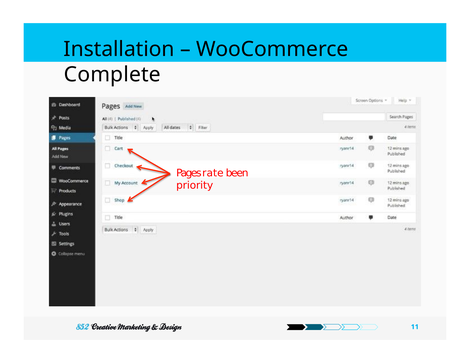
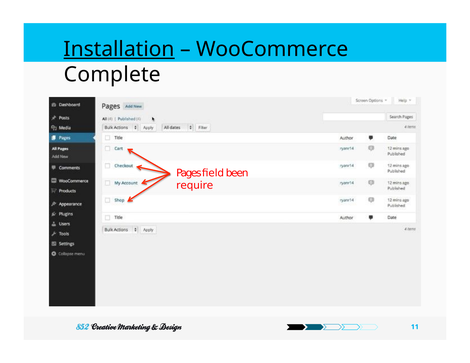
Installation underline: none -> present (119, 49)
rate: rate -> ﬁeld (213, 173)
priority: priority -> require (195, 186)
